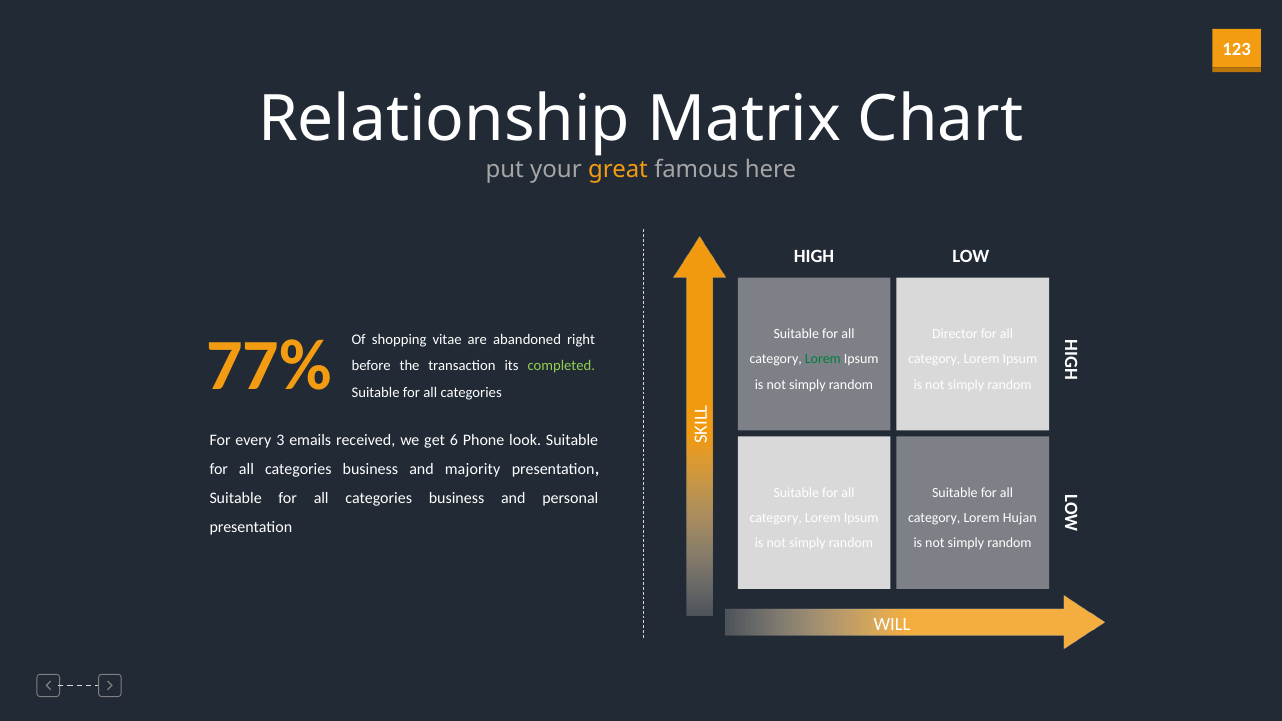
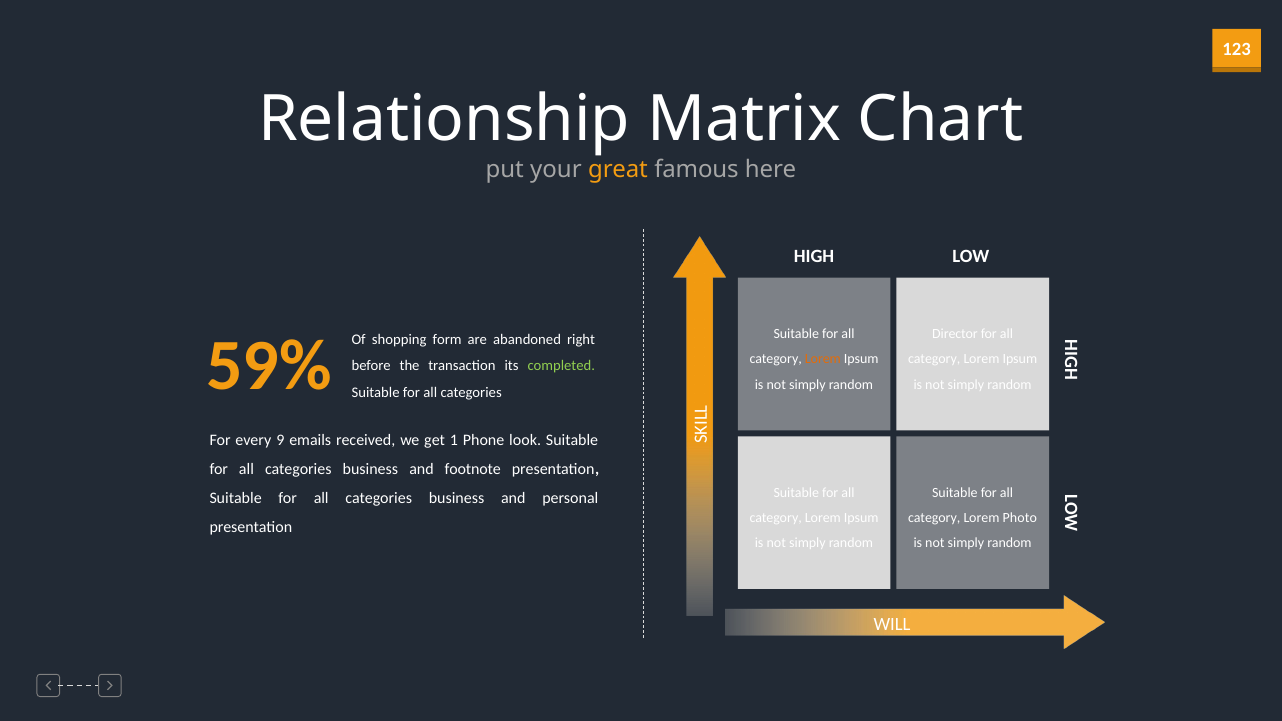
vitae: vitae -> form (447, 340)
77%: 77% -> 59% (269, 365)
Lorem colour: green -> orange (823, 359)
3: 3 -> 9 (280, 441)
6: 6 -> 1 (454, 441)
majority: majority -> footnote (473, 470)
Hujan: Hujan -> Photo (1020, 518)
